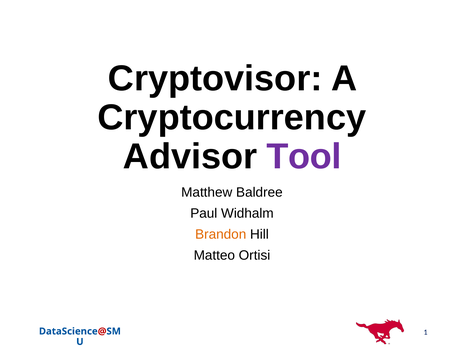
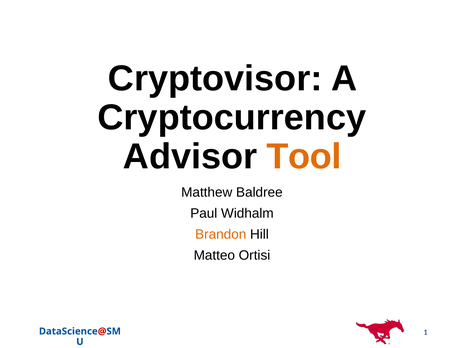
Tool colour: purple -> orange (304, 156)
